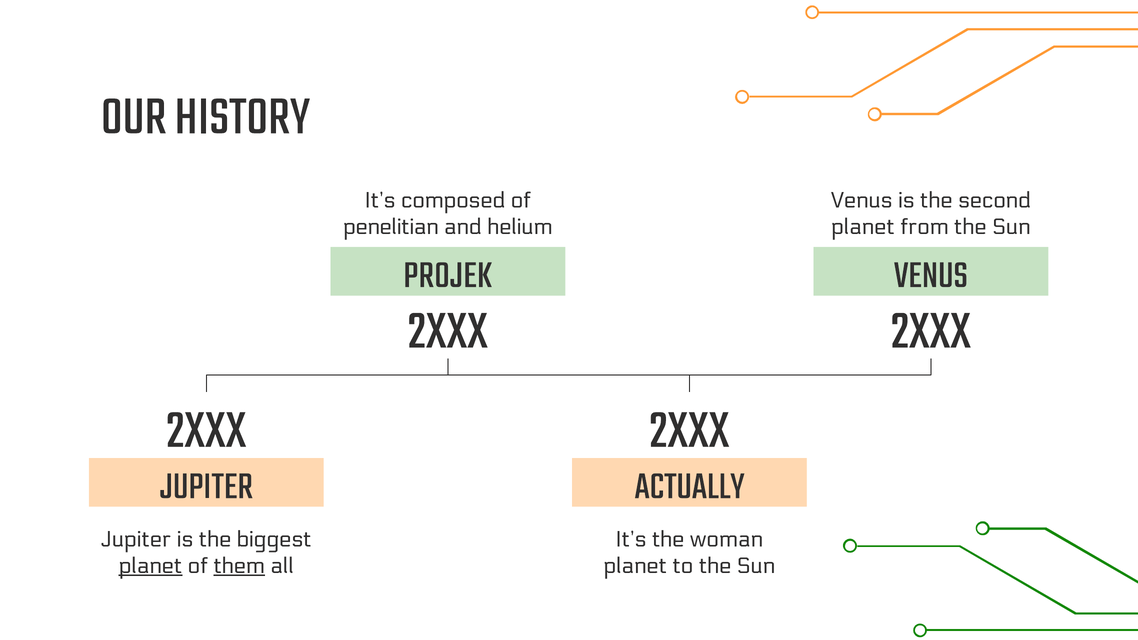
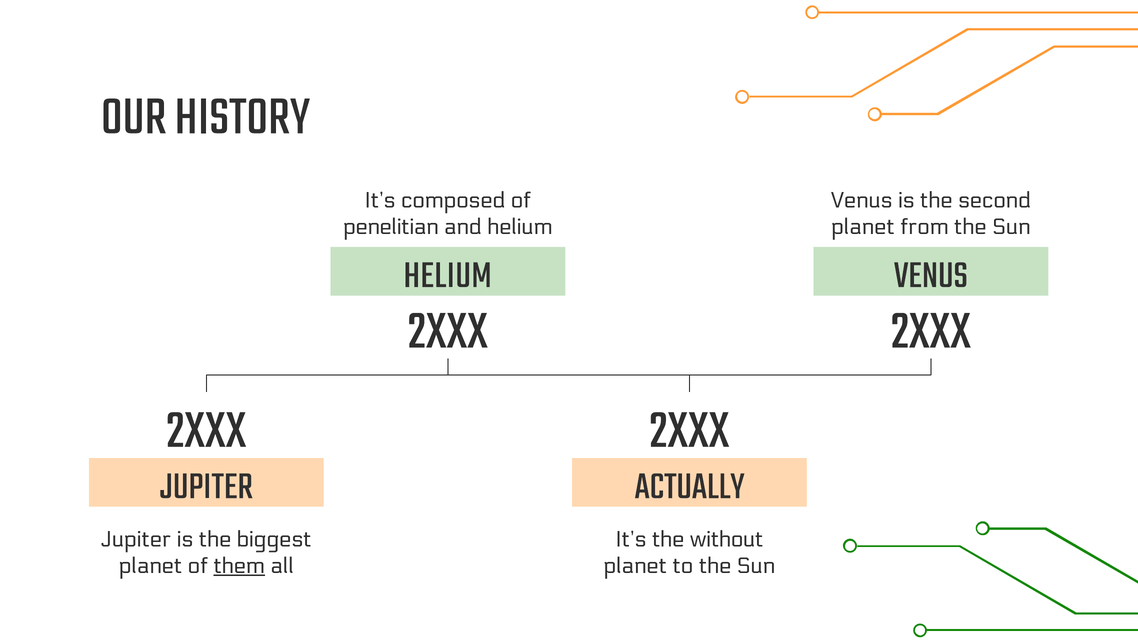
PROJEK: PROJEK -> HELIUM (448, 274)
woman: woman -> without (727, 539)
planet underline: present -> none (150, 566)
